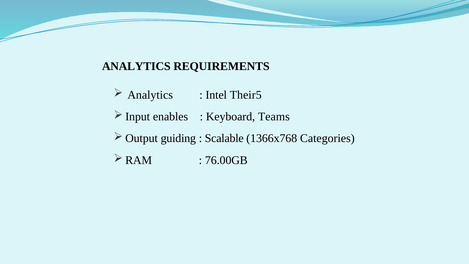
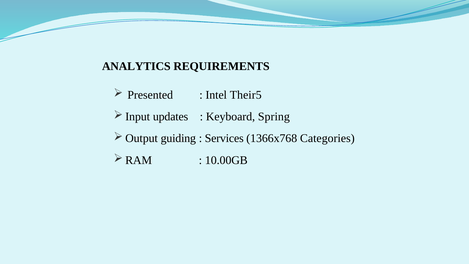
Analytics: Analytics -> Presented (150, 95)
enables: enables -> updates (171, 117)
Teams: Teams -> Spring (274, 117)
Scalable: Scalable -> Services (224, 138)
76.00GB: 76.00GB -> 10.00GB (226, 160)
